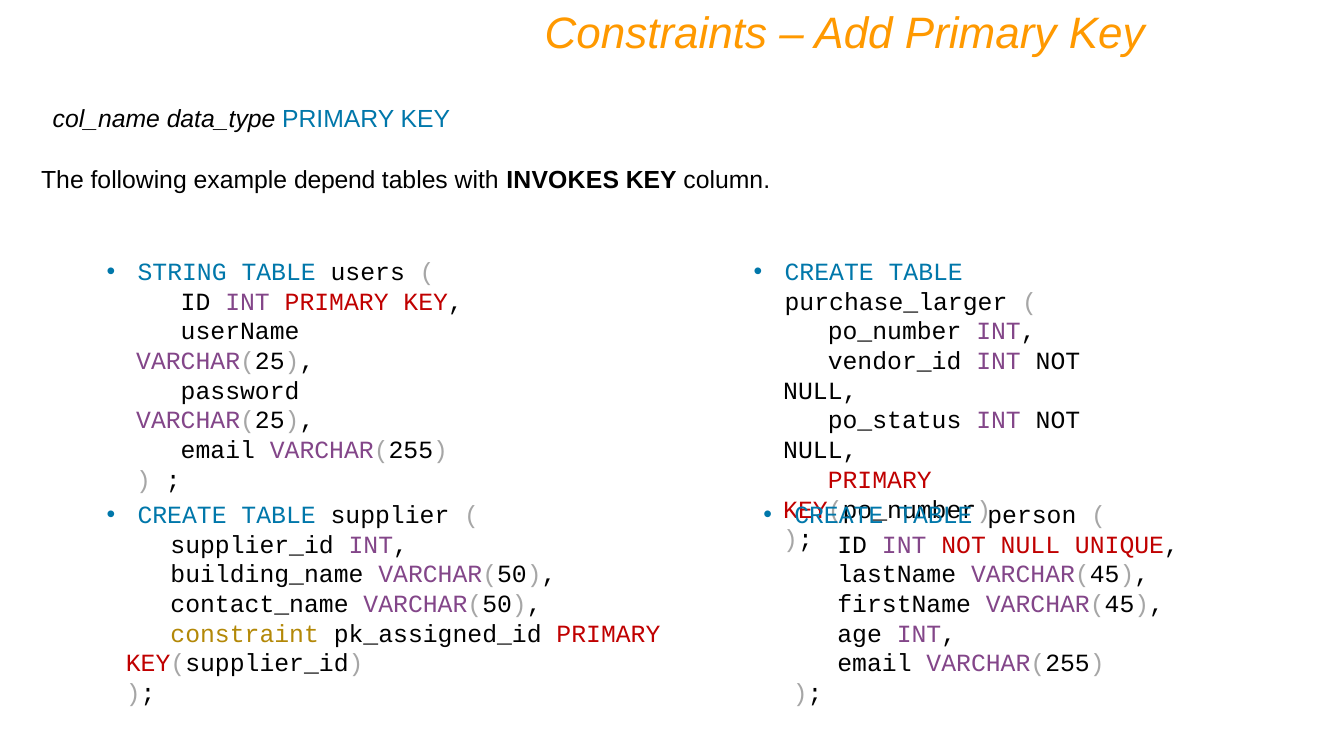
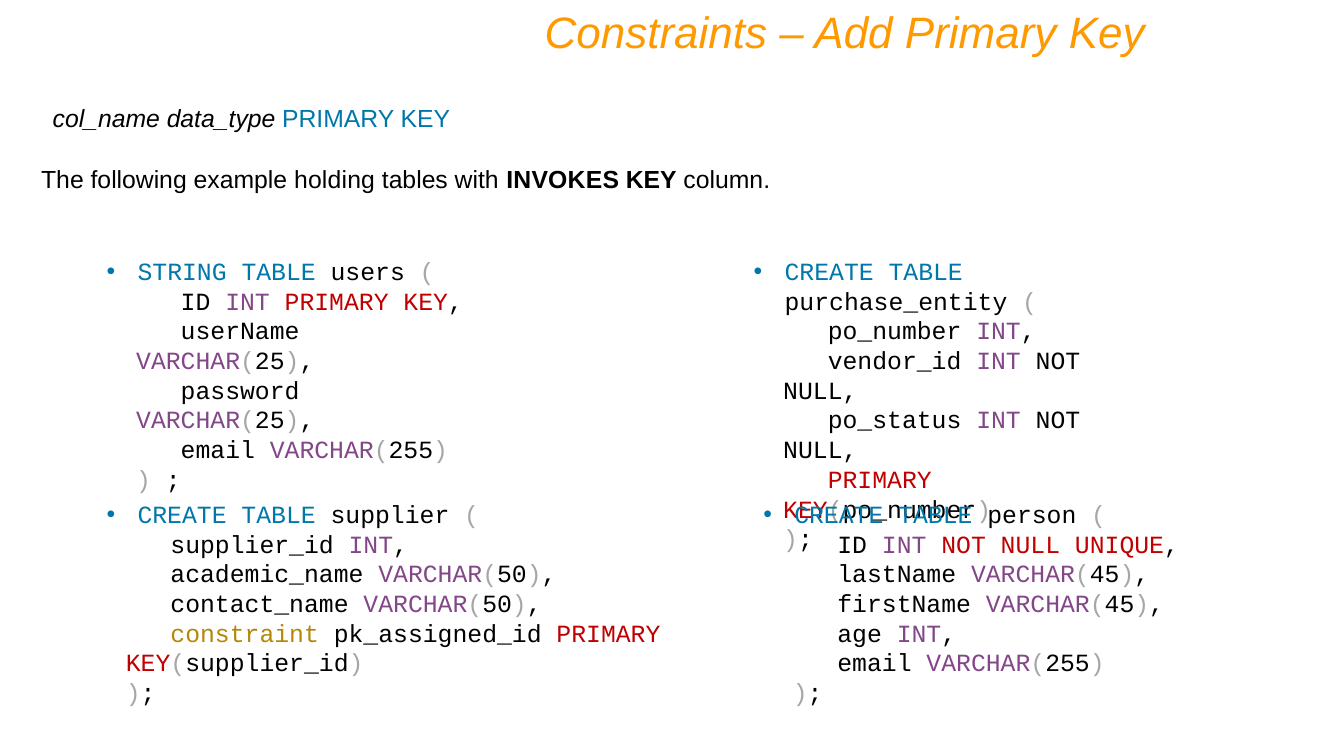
depend: depend -> holding (335, 181)
purchase_larger: purchase_larger -> purchase_entity (896, 302)
building_name: building_name -> academic_name (267, 575)
